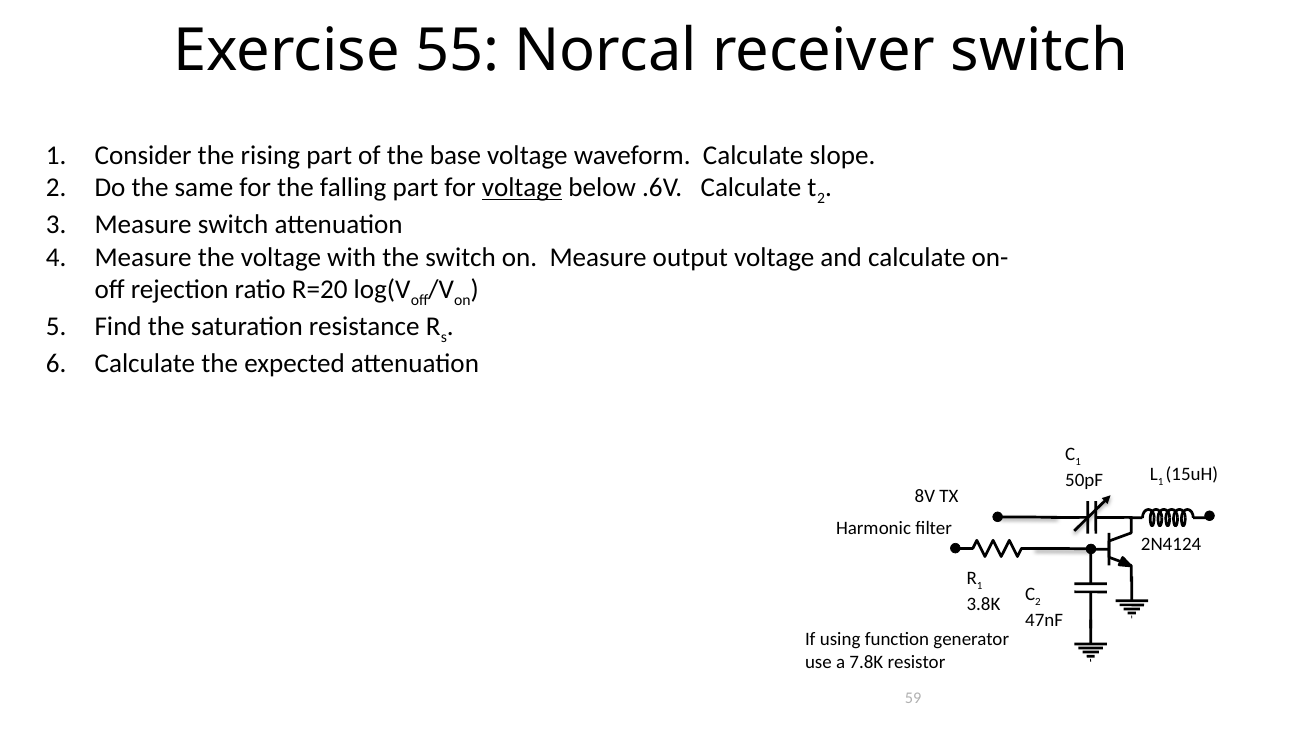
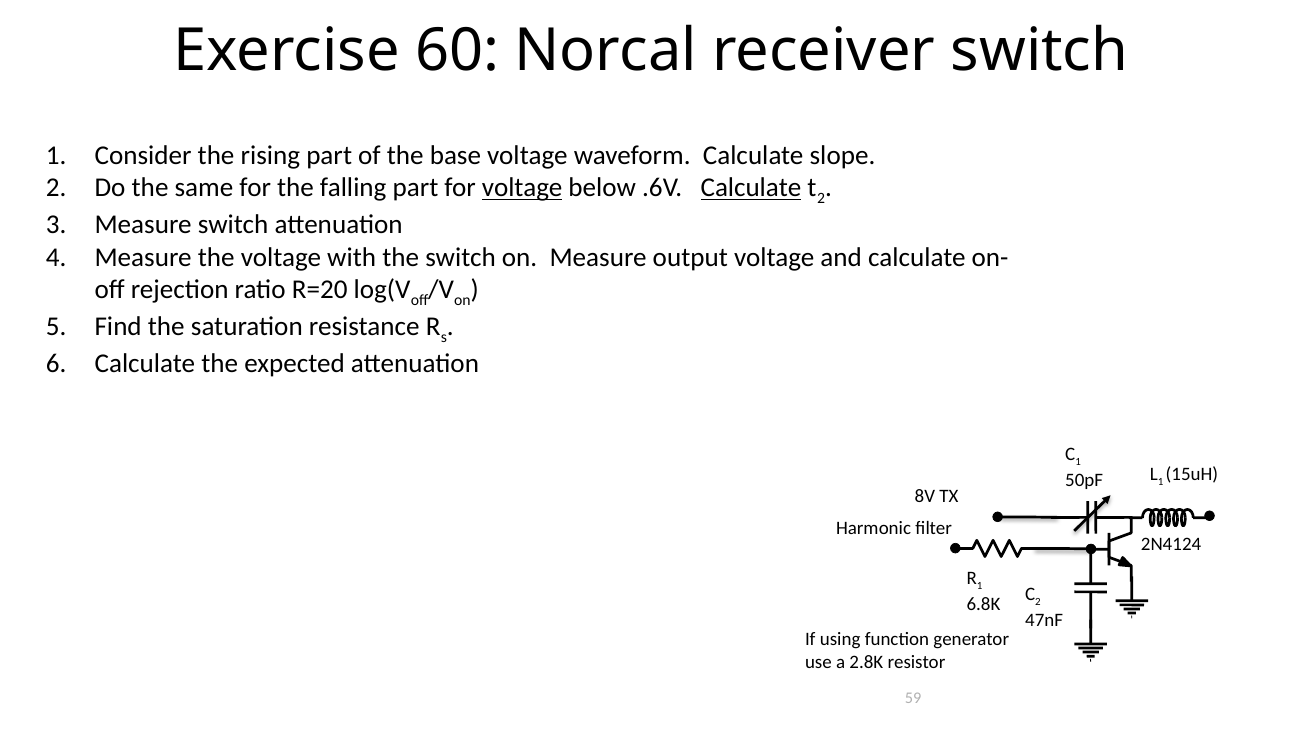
55: 55 -> 60 (457, 51)
Calculate underline: none -> present (751, 188)
3.8K: 3.8K -> 6.8K (984, 604)
7.8K: 7.8K -> 2.8K (866, 662)
